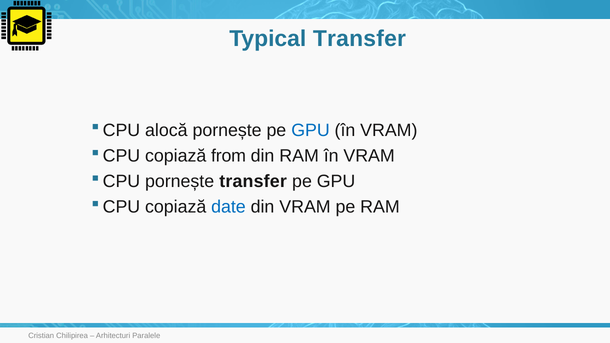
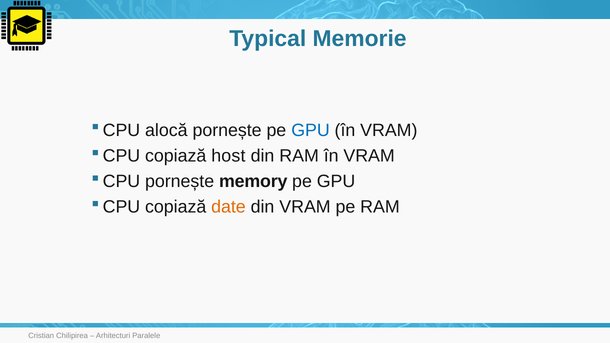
Typical Transfer: Transfer -> Memorie (360, 39)
from: from -> host (228, 156)
pornește transfer: transfer -> memory (253, 181)
date colour: blue -> orange (228, 207)
